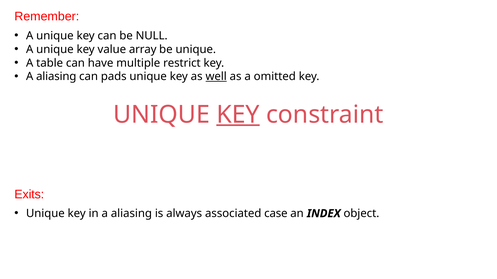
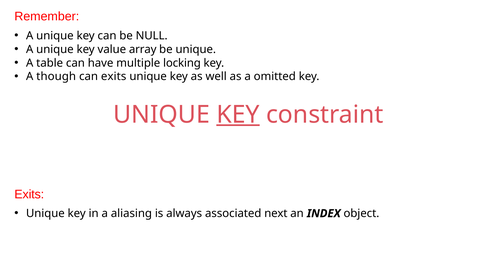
restrict: restrict -> locking (182, 63)
aliasing: aliasing -> though (56, 77)
can pads: pads -> exits (114, 77)
well underline: present -> none (216, 77)
case: case -> next (276, 214)
